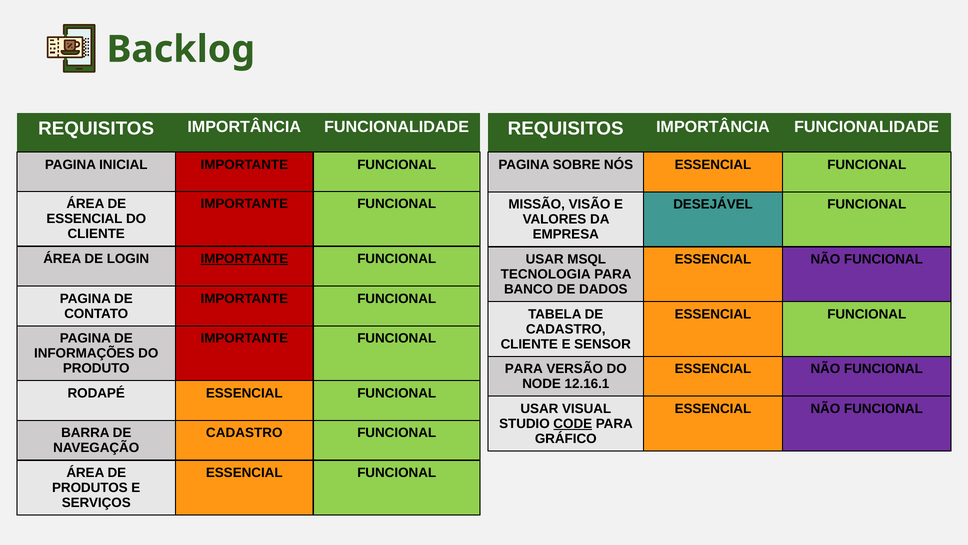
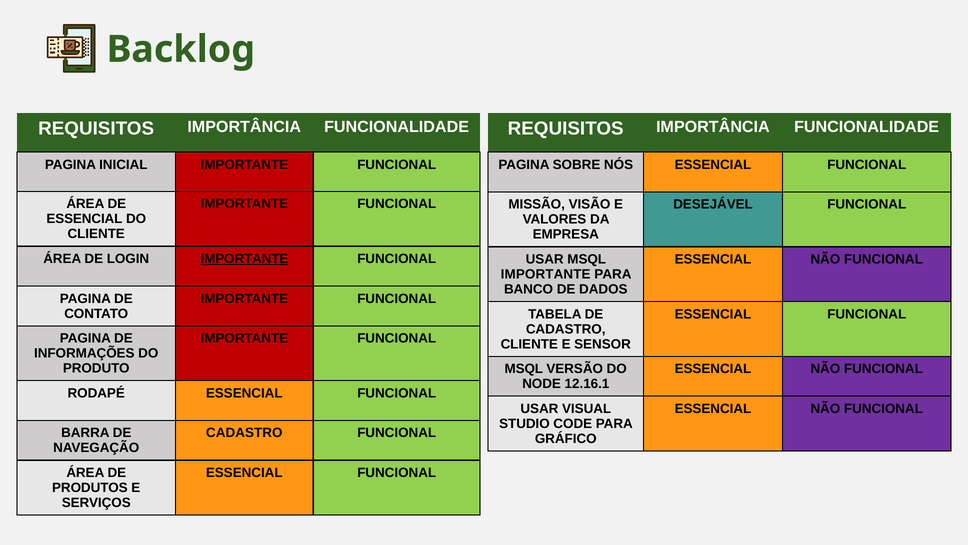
TECNOLOGIA: TECNOLOGIA -> IMPORTANTE (546, 274)
PARA: PARA -> MSQL (524, 369)
CODE underline: present -> none (573, 423)
